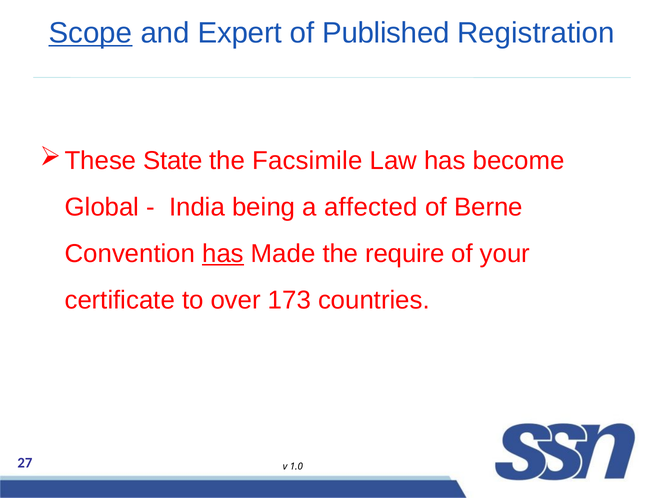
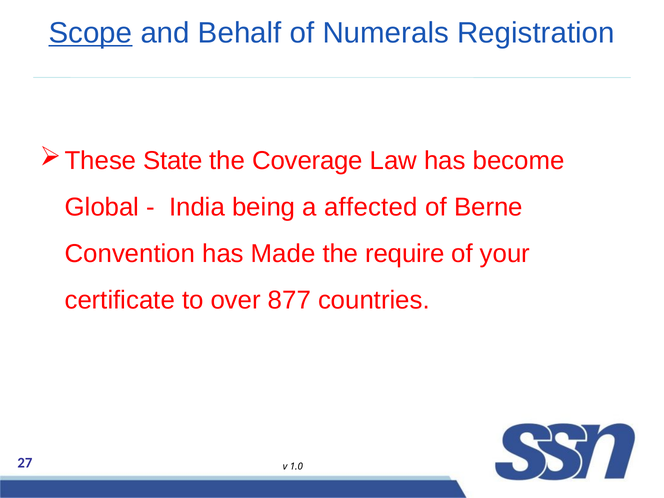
Expert: Expert -> Behalf (240, 33)
Published: Published -> Numerals (386, 33)
Facsimile: Facsimile -> Coverage (307, 161)
has underline: present -> none (223, 254)
173: 173 -> 877 (289, 300)
